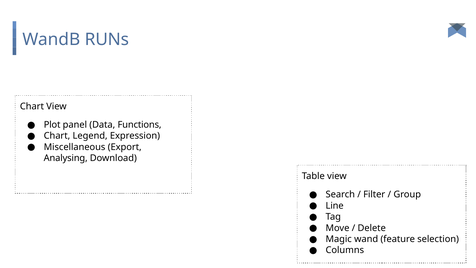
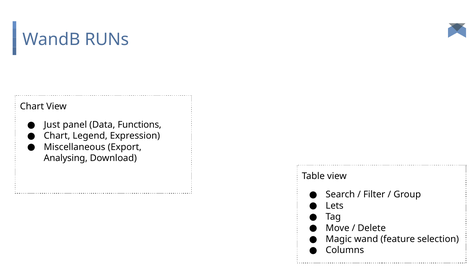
Plot: Plot -> Just (52, 125)
Line: Line -> Lets (335, 206)
